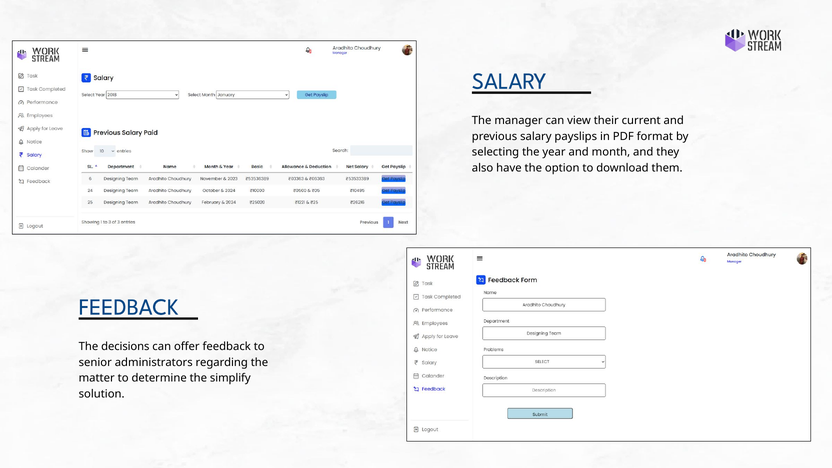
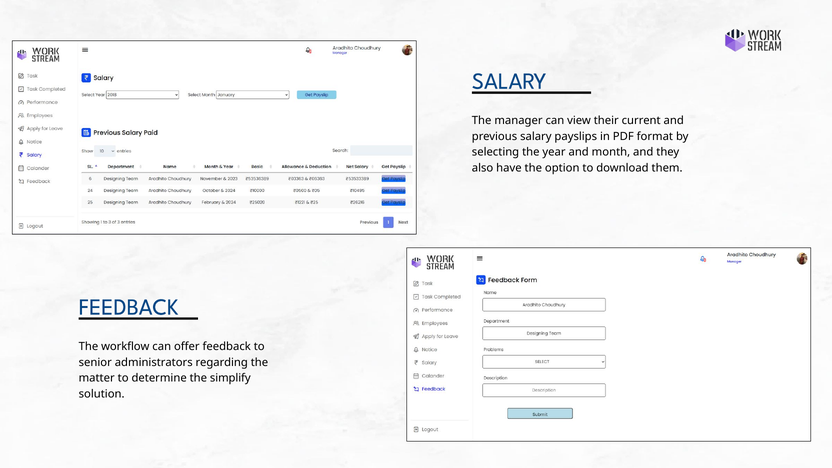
decisions: decisions -> workflow (125, 347)
